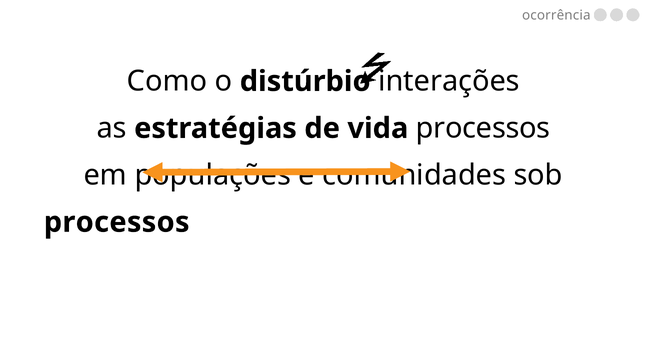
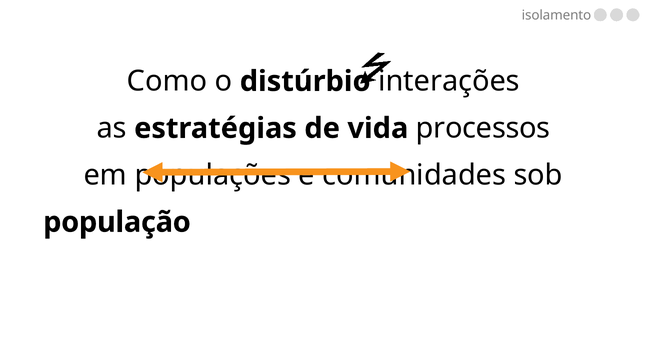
ocorrência: ocorrência -> isolamento (556, 15)
processos: processos -> população (117, 222)
